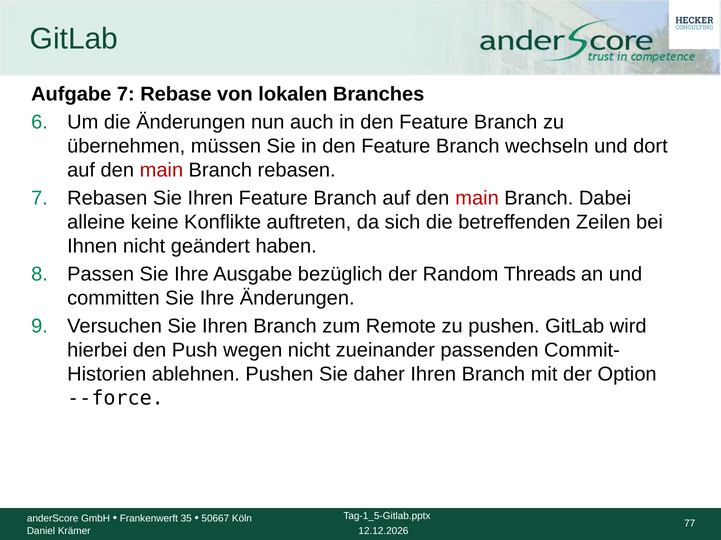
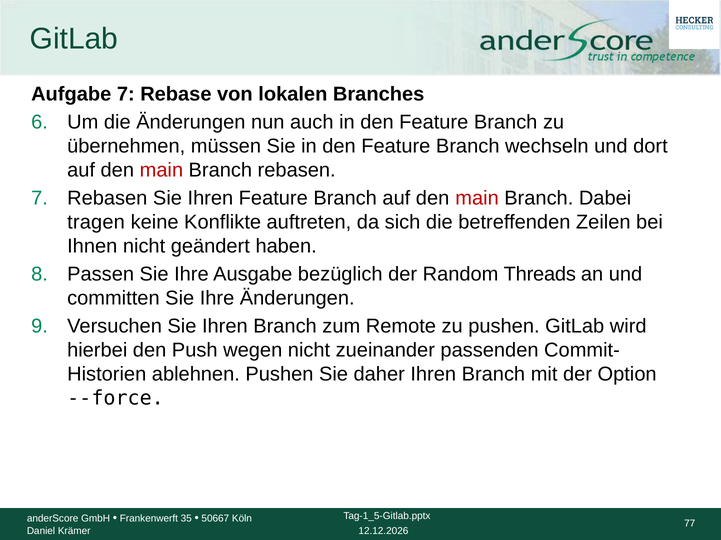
alleine: alleine -> tragen (96, 223)
